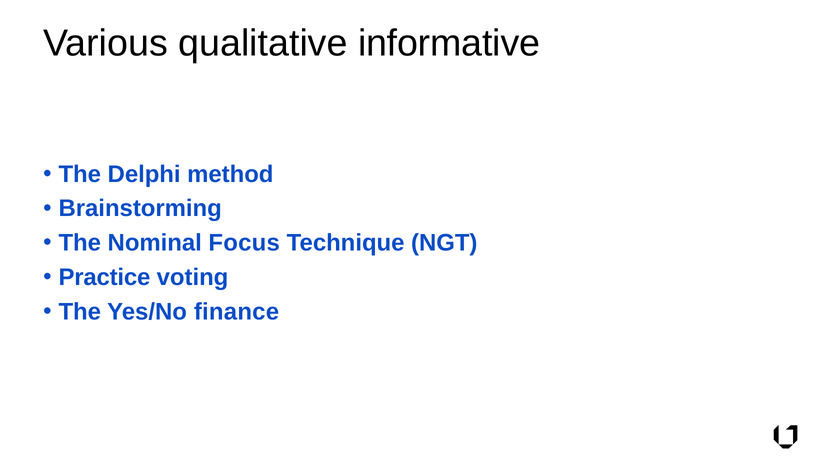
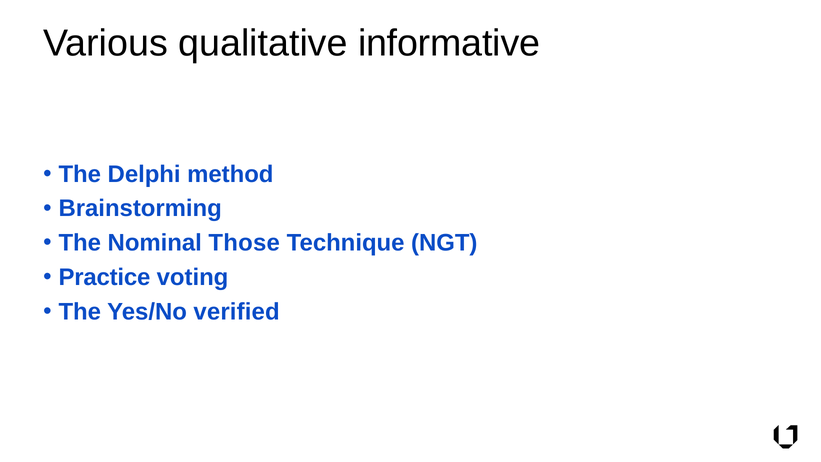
Focus: Focus -> Those (244, 243)
finance: finance -> verified (237, 312)
